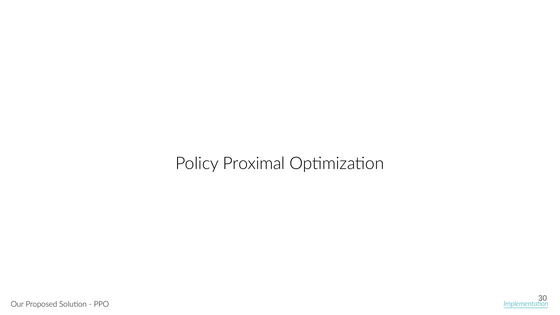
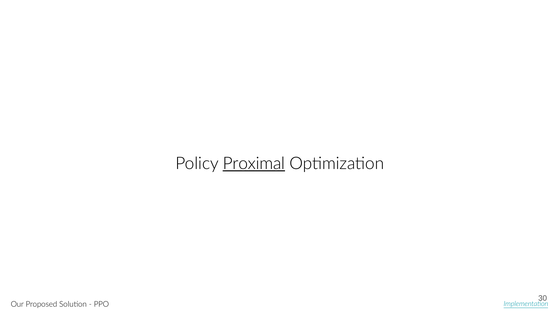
Proximal underline: none -> present (254, 164)
